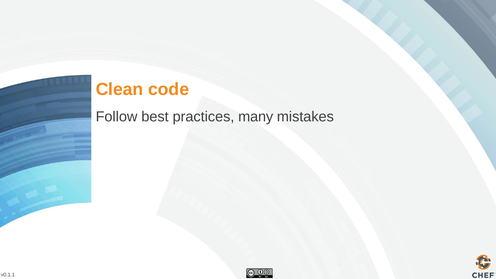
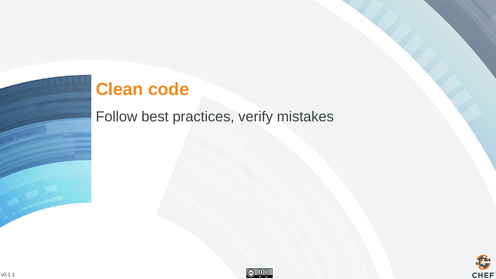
many: many -> verify (256, 117)
